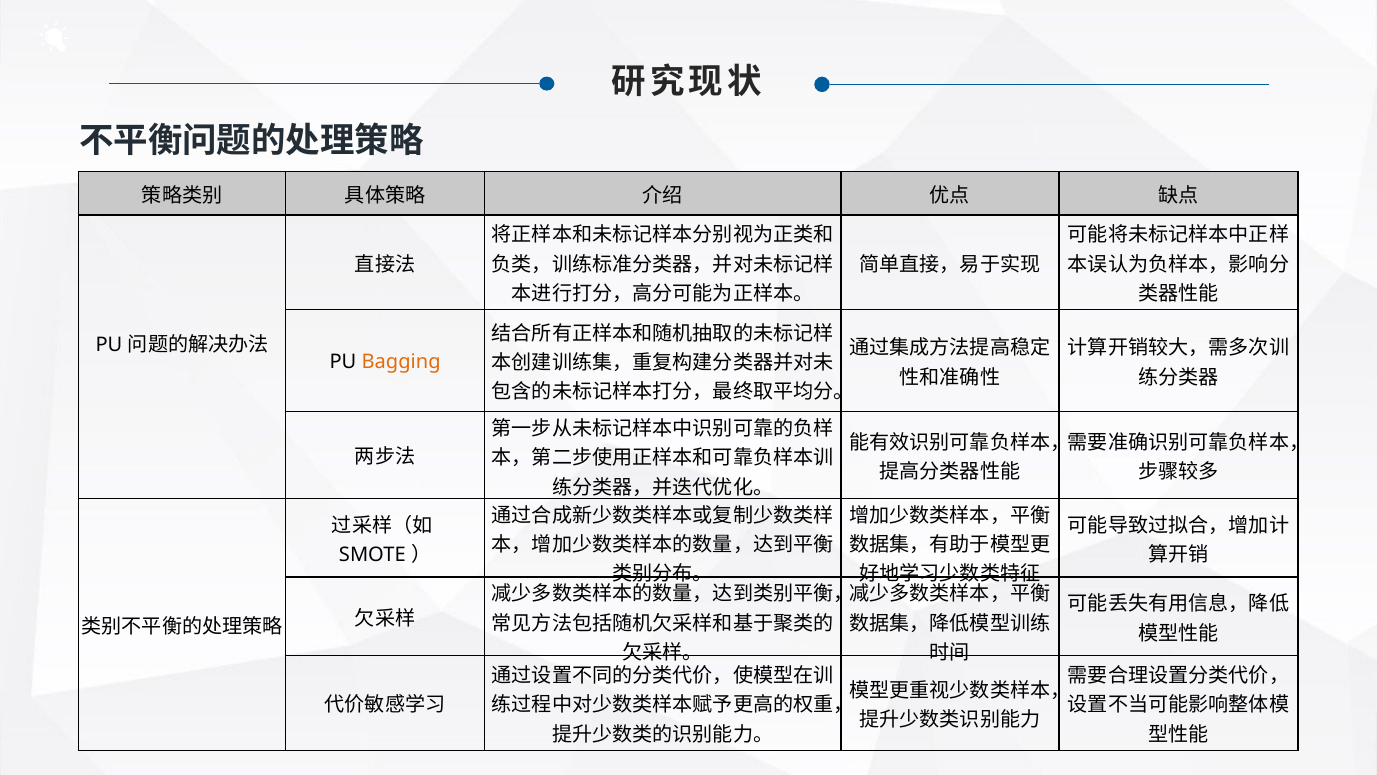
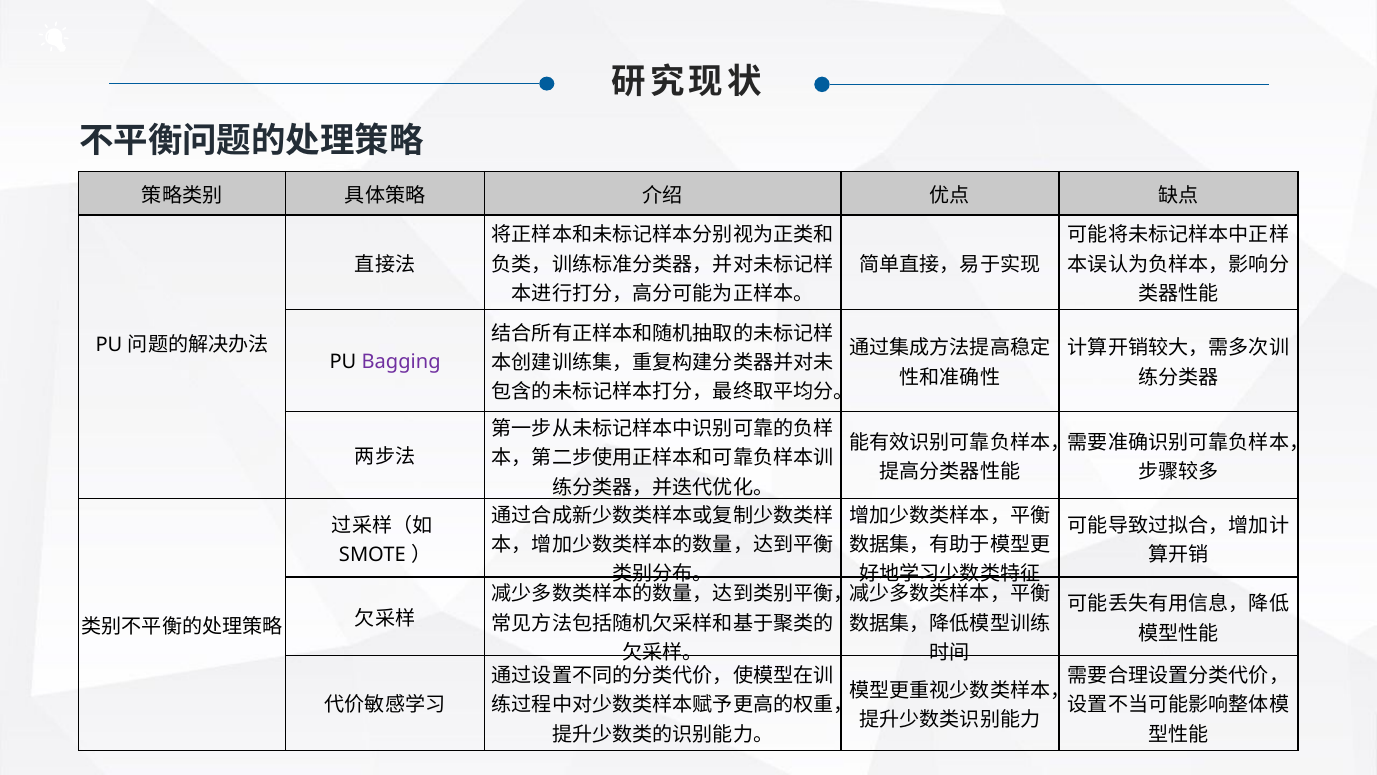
Bagging colour: orange -> purple (401, 362)
